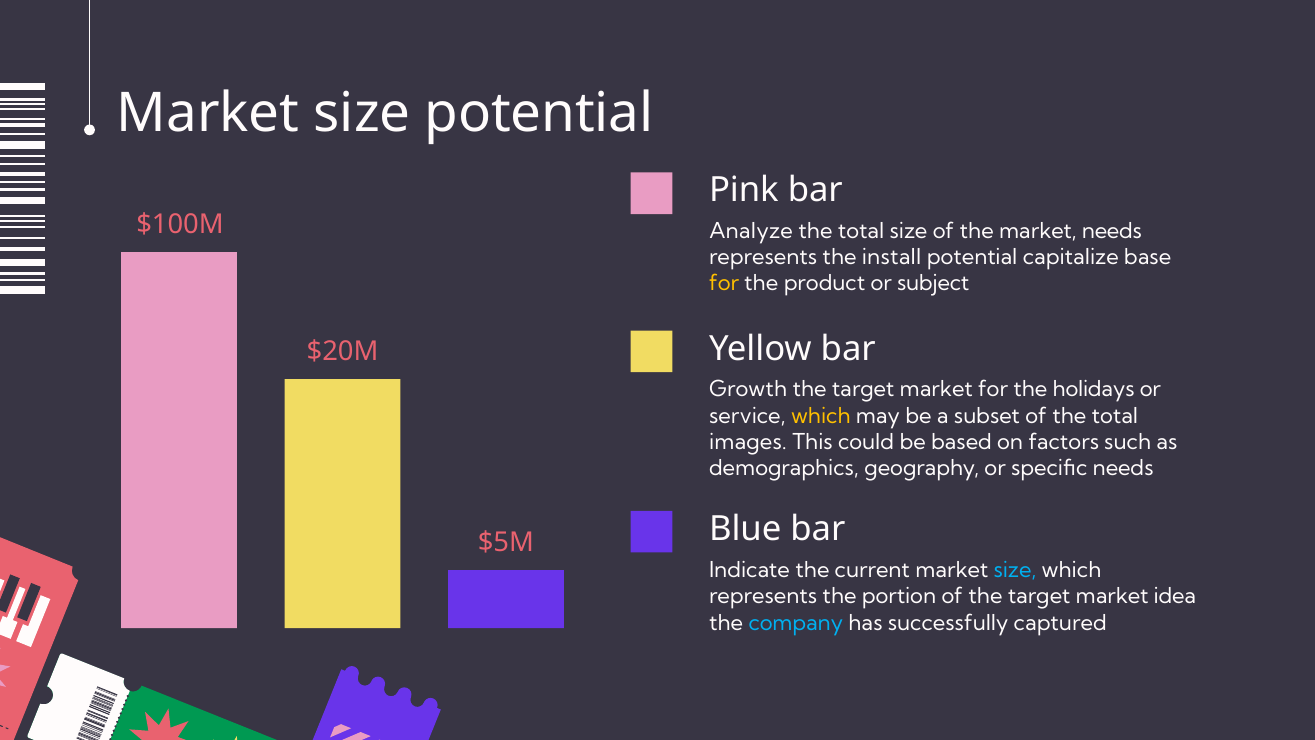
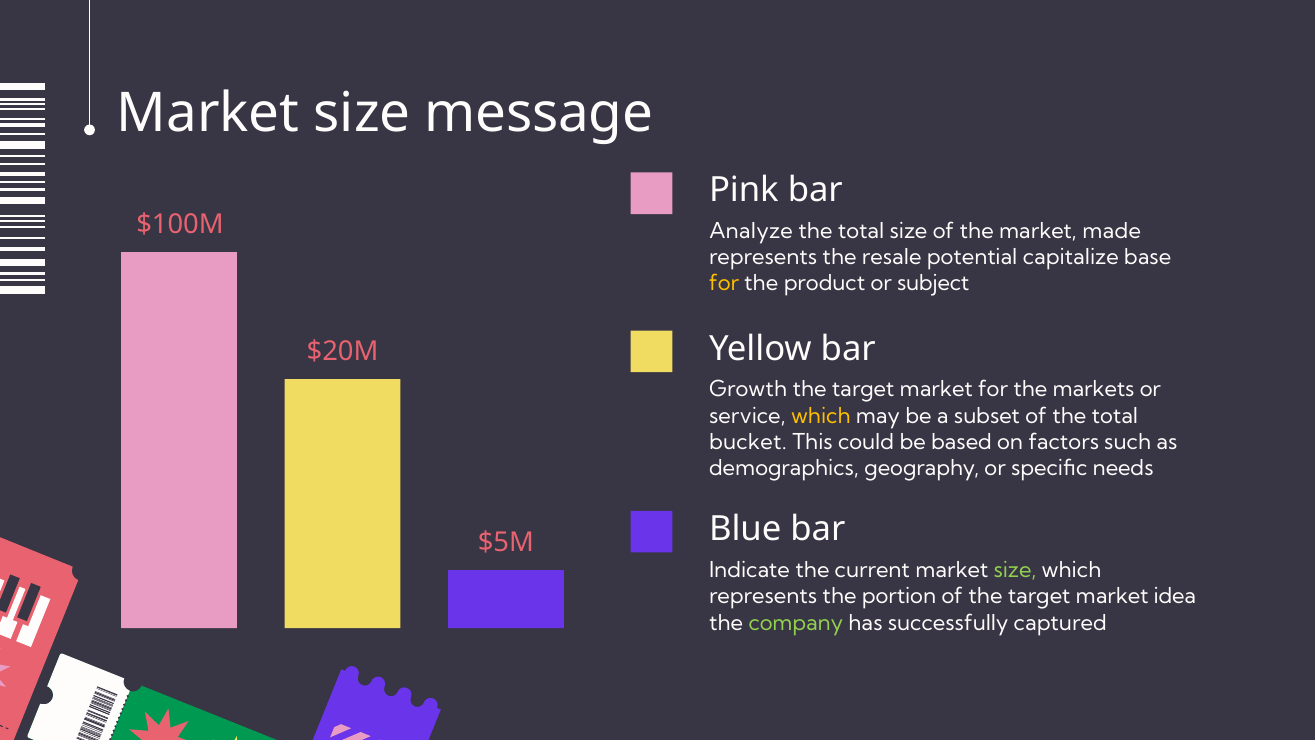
size potential: potential -> message (539, 114)
market needs: needs -> made (1112, 231)
install: install -> resale (892, 257)
holidays: holidays -> markets (1094, 389)
images: images -> bucket (748, 442)
size colour: light blue -> light green (1015, 570)
company colour: light blue -> light green (796, 623)
